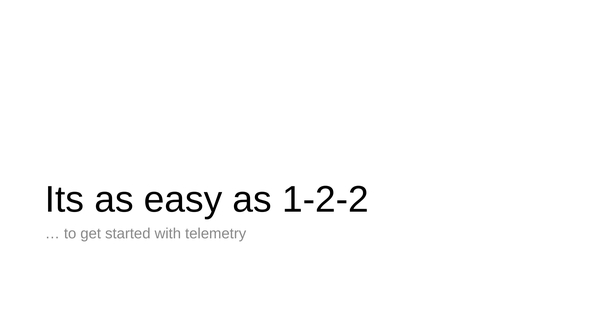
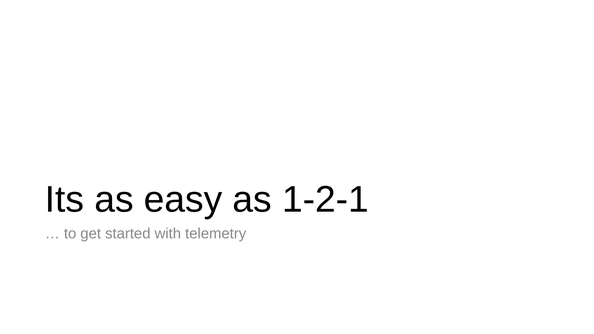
1-2-2: 1-2-2 -> 1-2-1 (325, 200)
